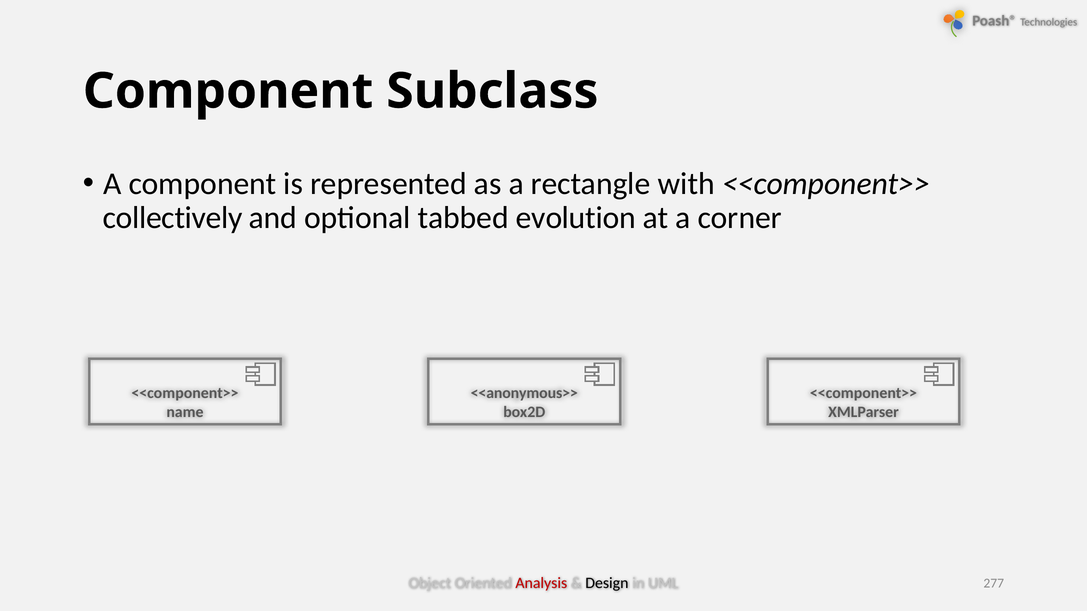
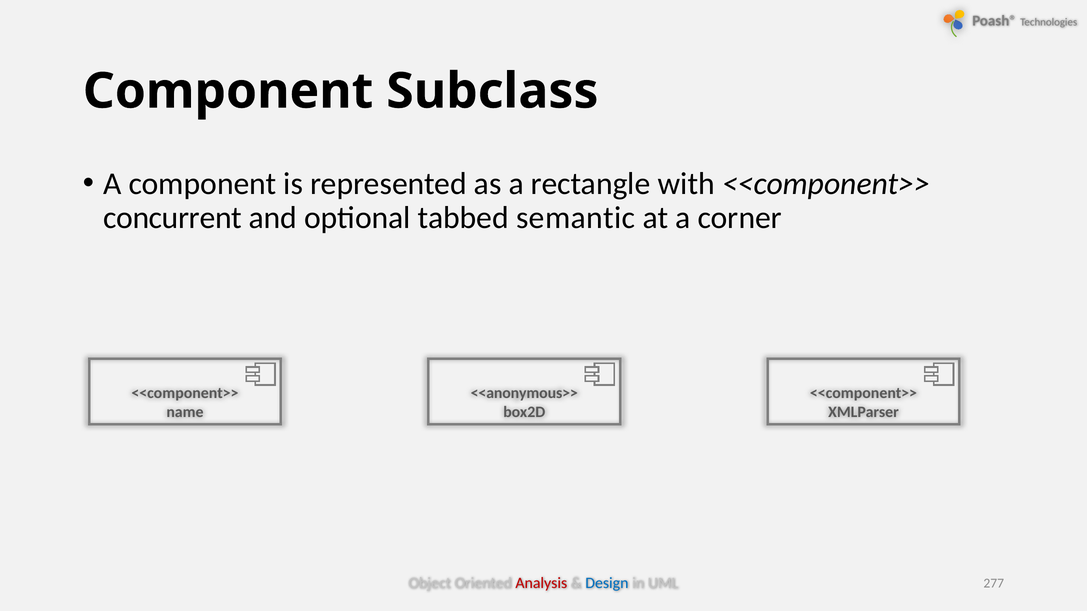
collectively: collectively -> concurrent (173, 218)
evolution: evolution -> semantic (576, 218)
Design colour: black -> blue (607, 583)
